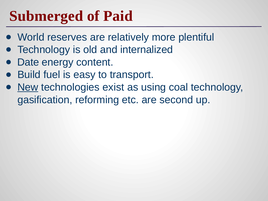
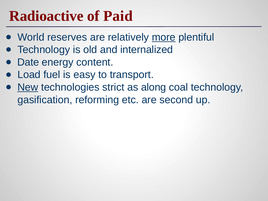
Submerged: Submerged -> Radioactive (46, 16)
more underline: none -> present (164, 37)
Build: Build -> Load (29, 75)
exist: exist -> strict (113, 87)
using: using -> along (154, 87)
